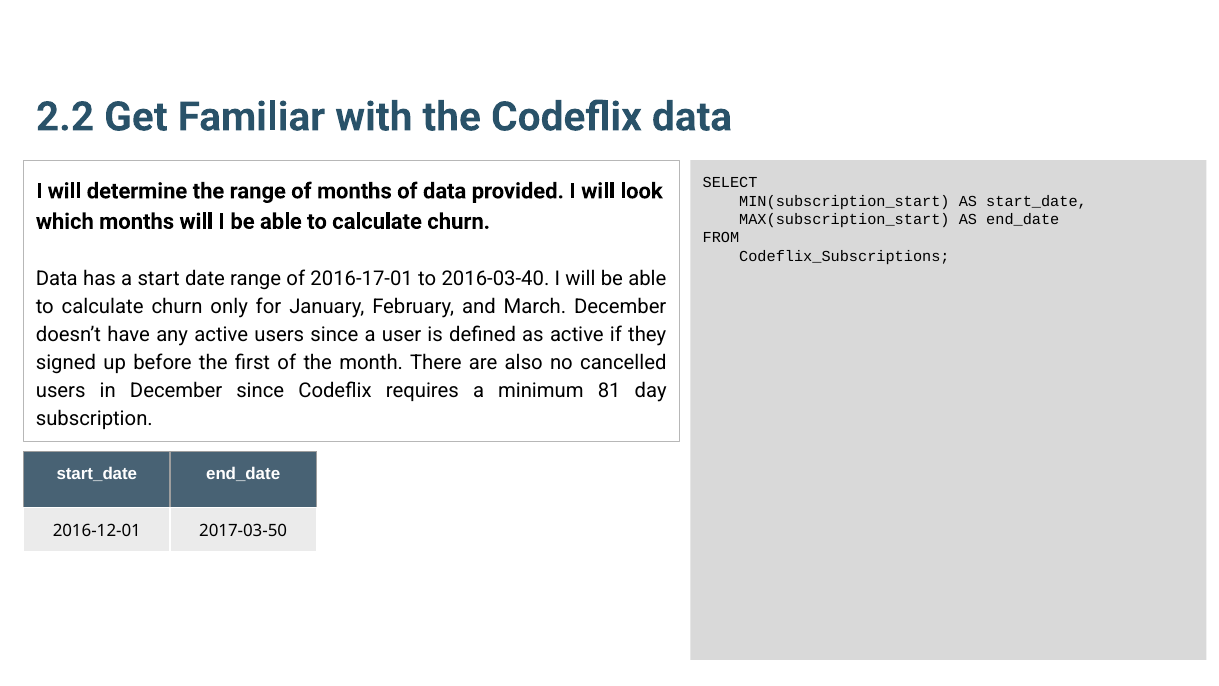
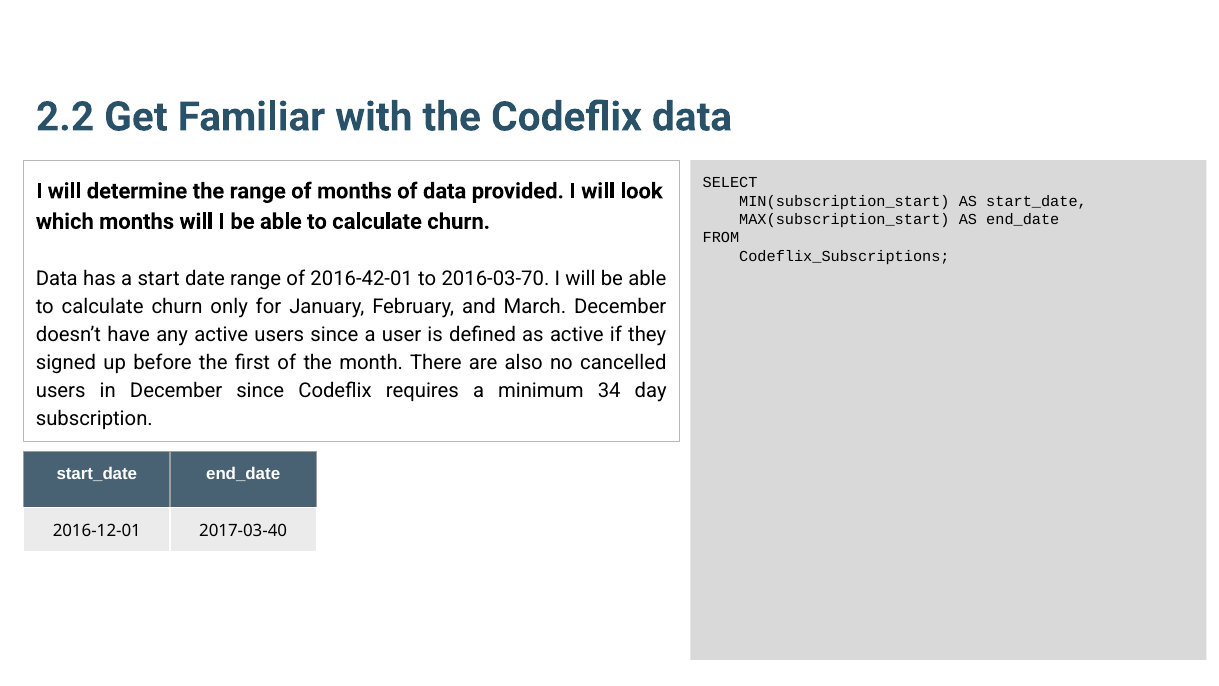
2016-17-01: 2016-17-01 -> 2016-42-01 (362, 278)
2016-03-40: 2016-03-40 -> 2016-03-70 (495, 278)
81: 81 -> 34 (609, 390)
2017-03-50: 2017-03-50 -> 2017-03-40 (243, 530)
